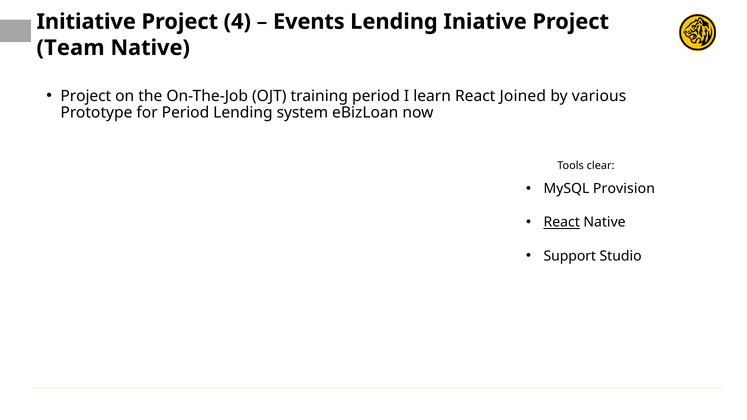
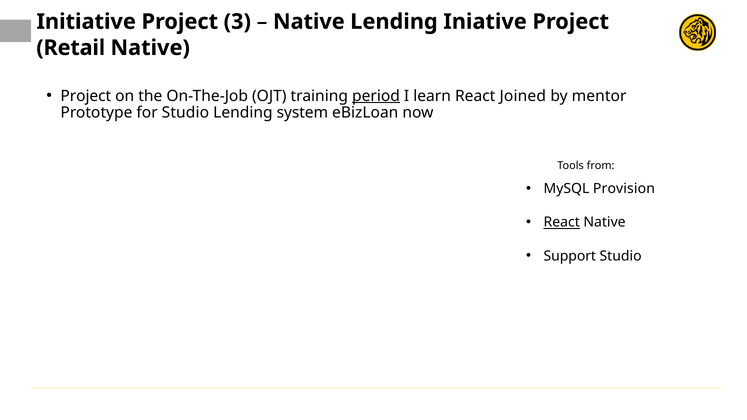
4: 4 -> 3 (237, 22)
Events: Events -> Native (309, 22)
Team: Team -> Retail (71, 48)
period underline: none -> present (376, 96)
various: various -> mentor (599, 96)
for Period: Period -> Studio (185, 113)
clear: clear -> from (601, 166)
